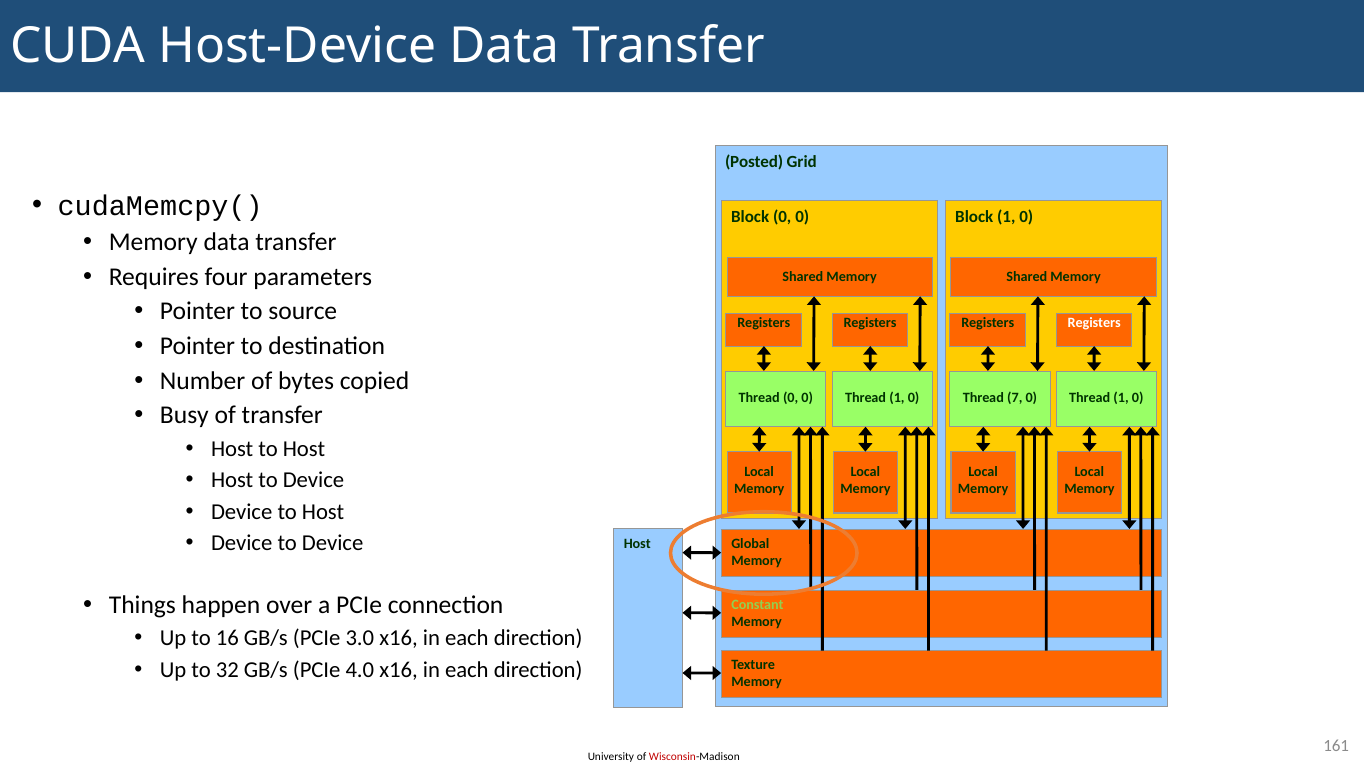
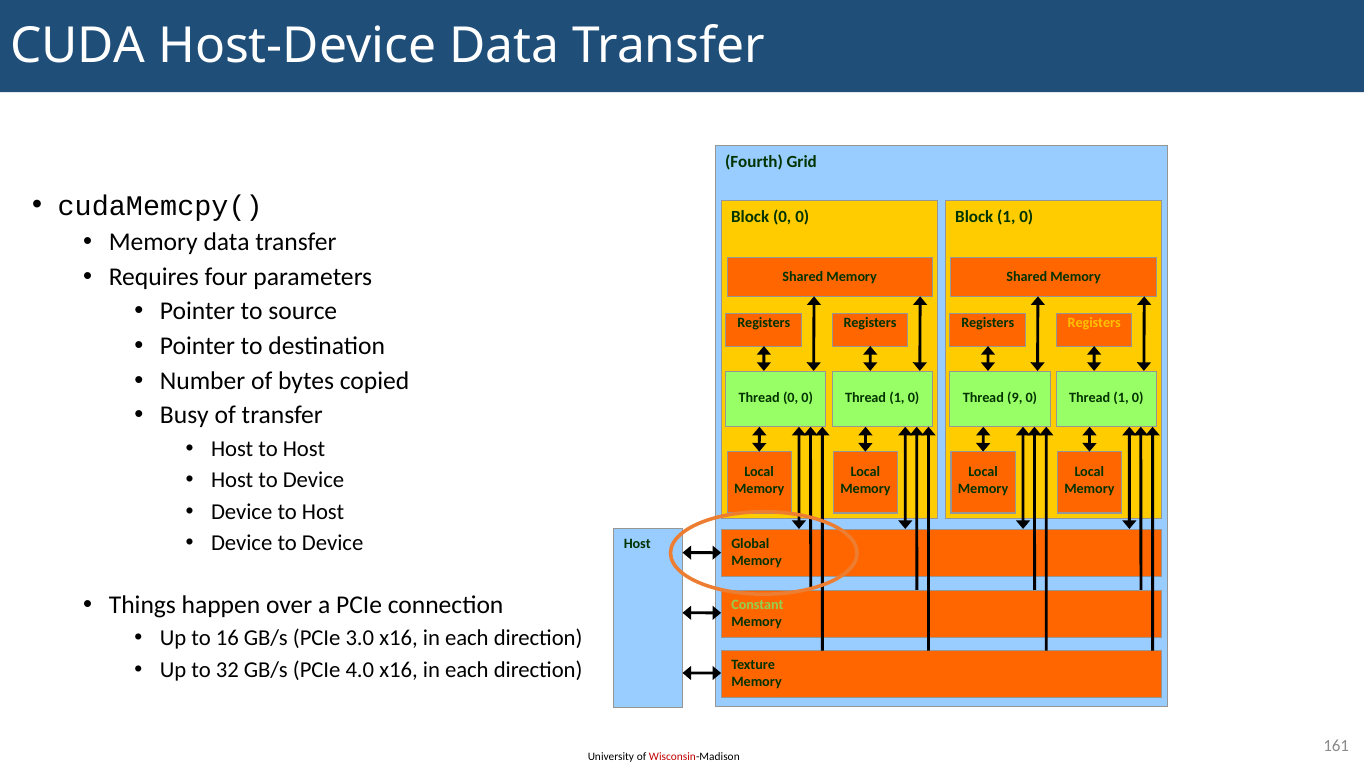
Posted: Posted -> Fourth (754, 162)
Registers colour: white -> yellow (1094, 323)
7: 7 -> 9 (1015, 398)
